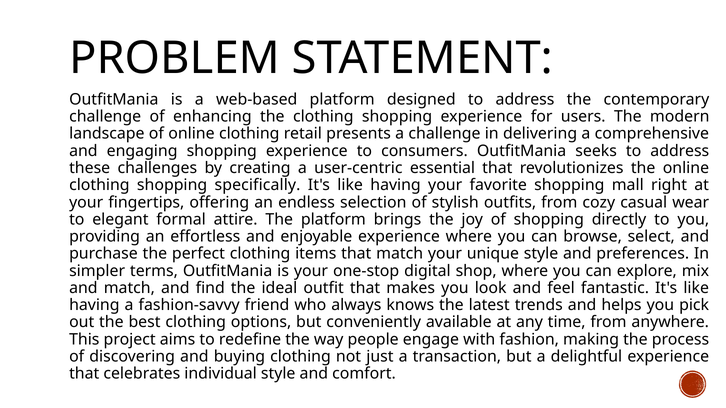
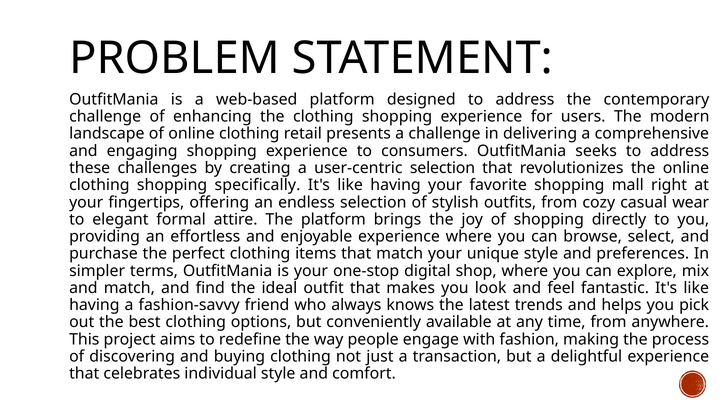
user-centric essential: essential -> selection (443, 168)
